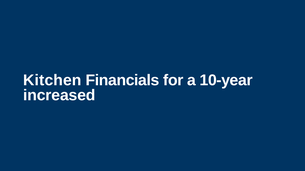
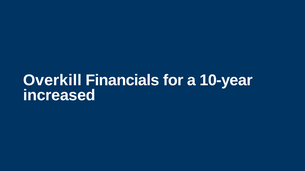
Kitchen: Kitchen -> Overkill (52, 80)
